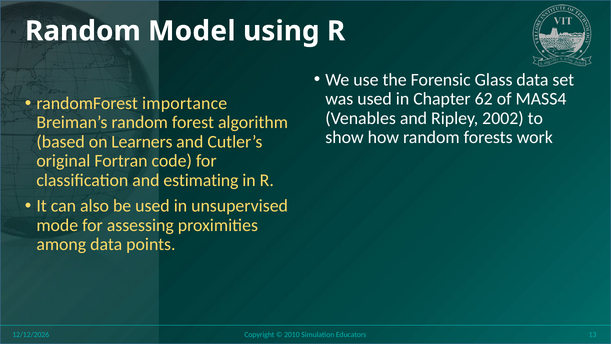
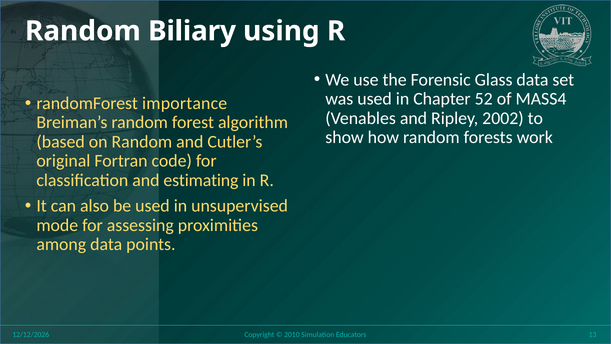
Model: Model -> Biliary (192, 31)
62: 62 -> 52 (484, 99)
on Learners: Learners -> Random (142, 142)
